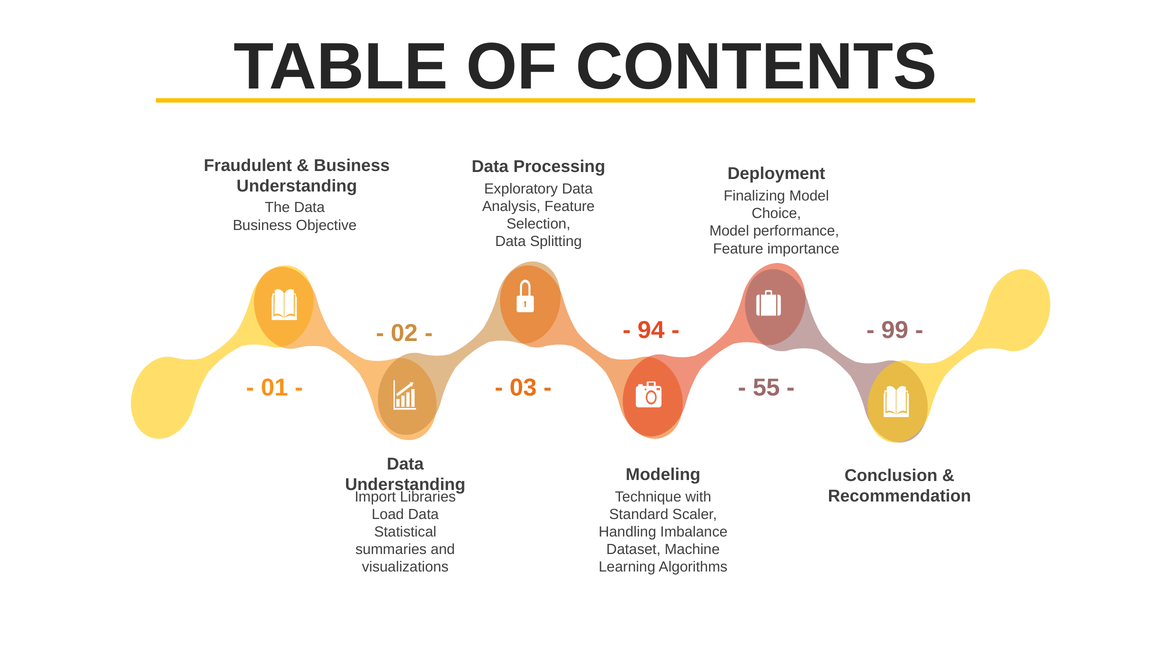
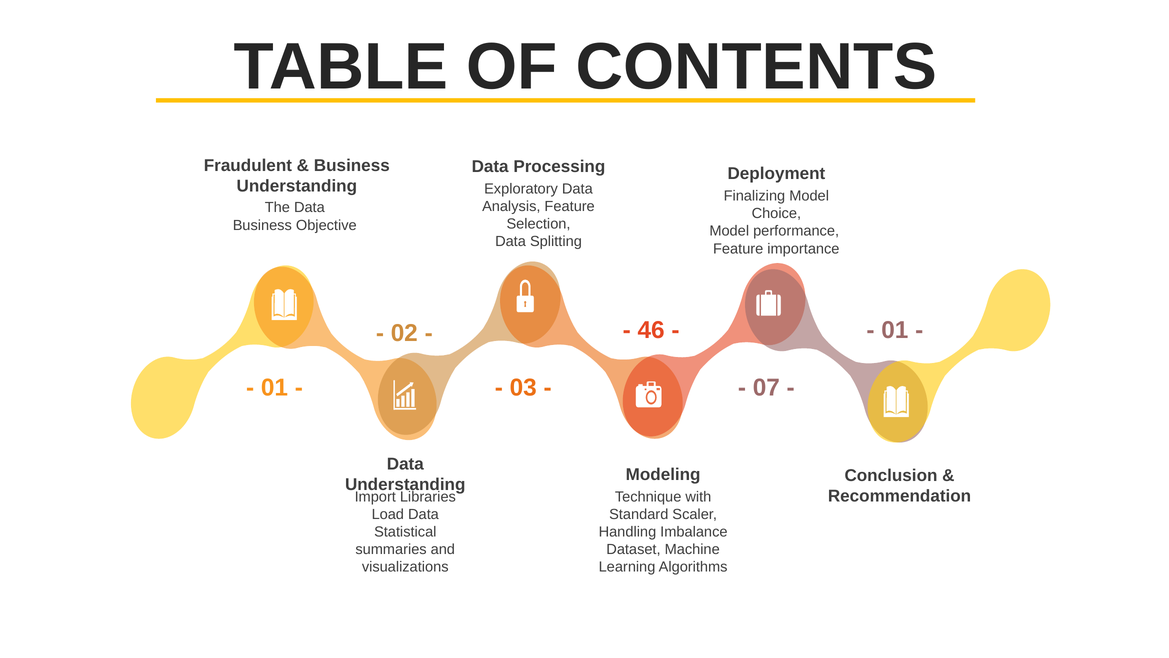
94: 94 -> 46 (651, 330)
99: 99 -> 01 (895, 330)
55: 55 -> 07 (766, 388)
